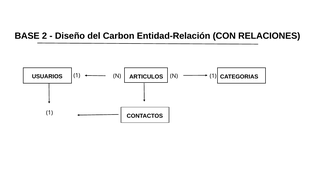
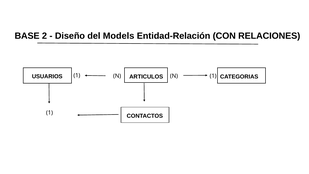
Carbon: Carbon -> Models (119, 36)
